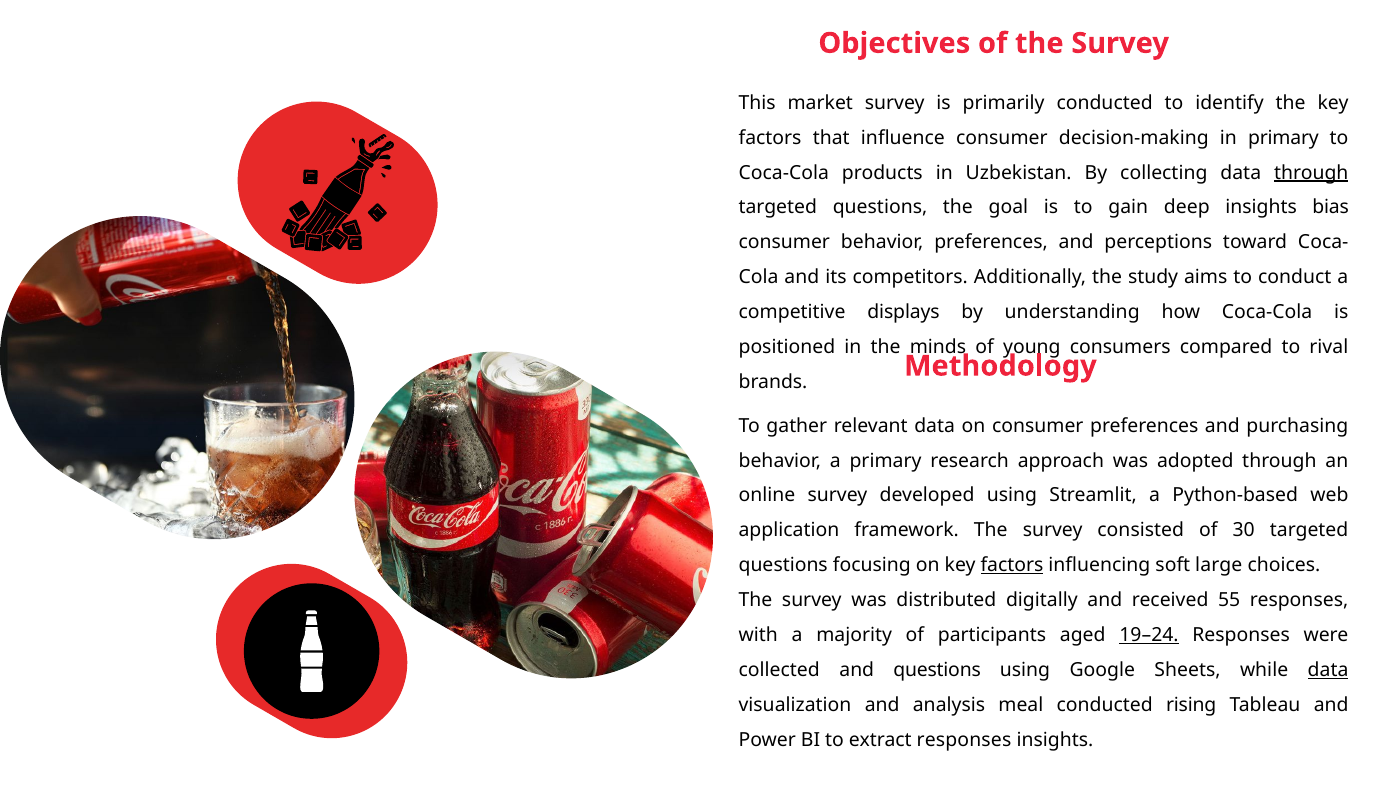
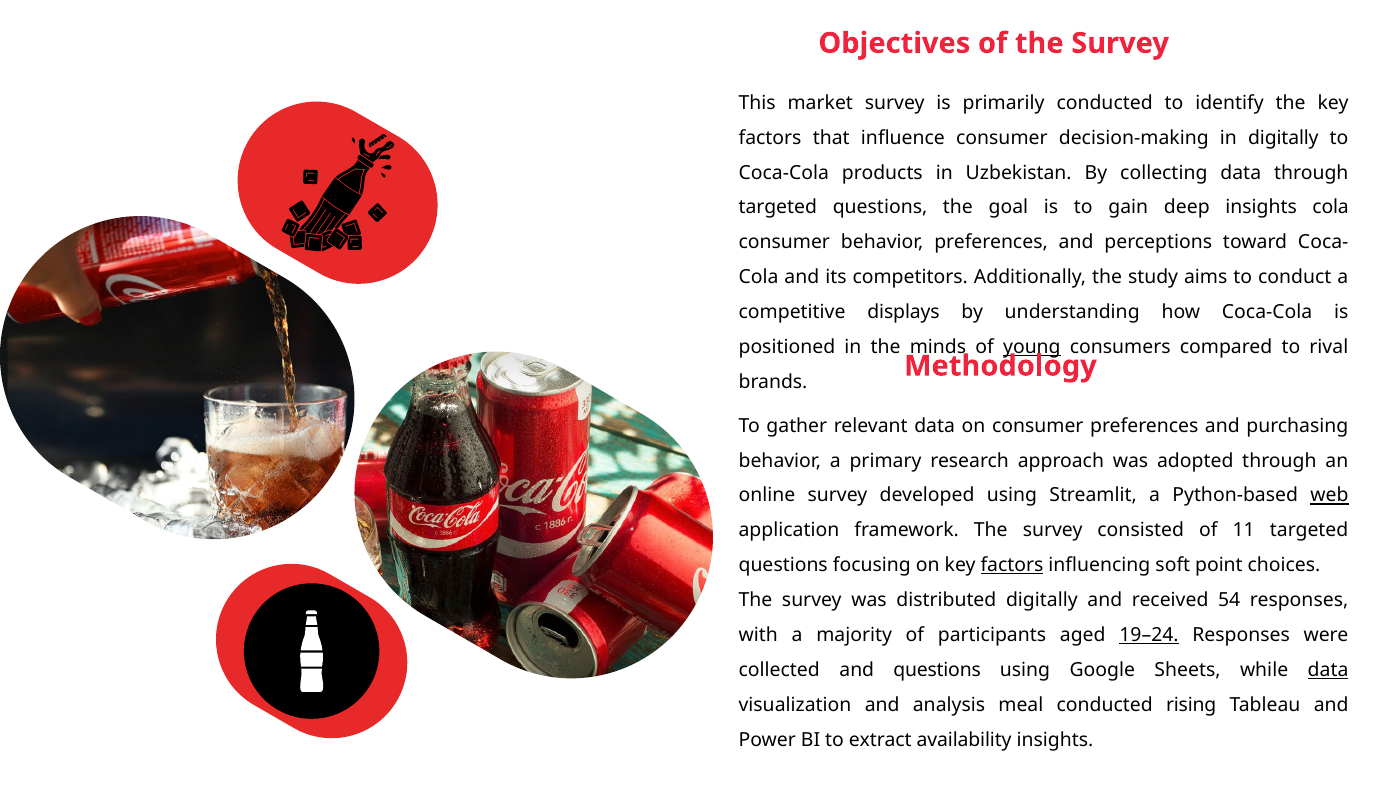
in primary: primary -> digitally (1283, 138)
through underline: present -> none (1311, 173)
insights bias: bias -> cola (1331, 207)
young underline: none -> present (1032, 347)
web underline: none -> present (1329, 495)
30: 30 -> 11 (1244, 530)
large: large -> point (1219, 565)
55: 55 -> 54 (1229, 600)
extract responses: responses -> availability (964, 740)
